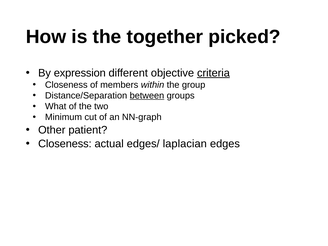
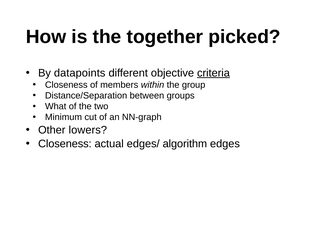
expression: expression -> datapoints (80, 73)
between underline: present -> none (147, 96)
patient: patient -> lowers (88, 130)
laplacian: laplacian -> algorithm (185, 144)
